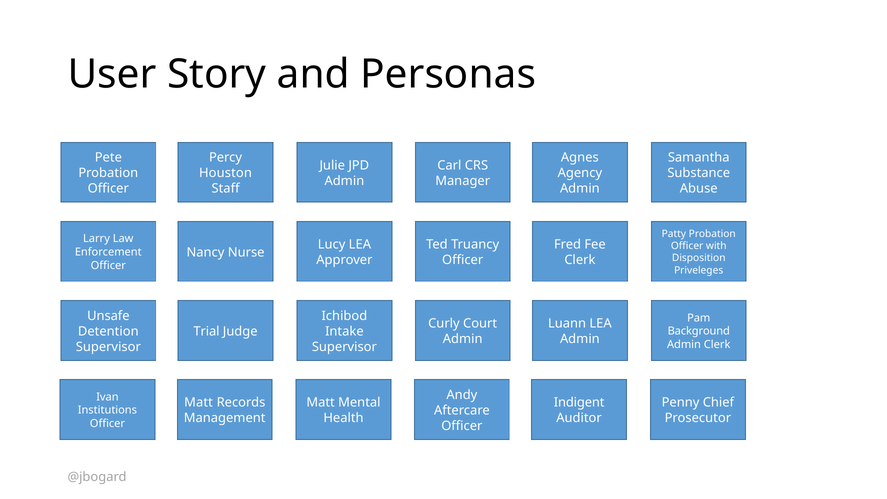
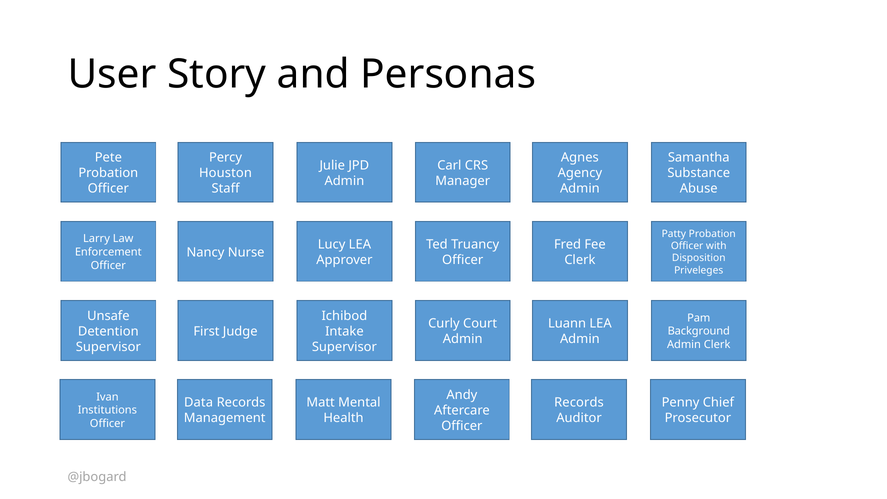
Trial: Trial -> First (206, 331)
Matt: Matt -> Data (199, 403)
Indigent: Indigent -> Records (579, 403)
